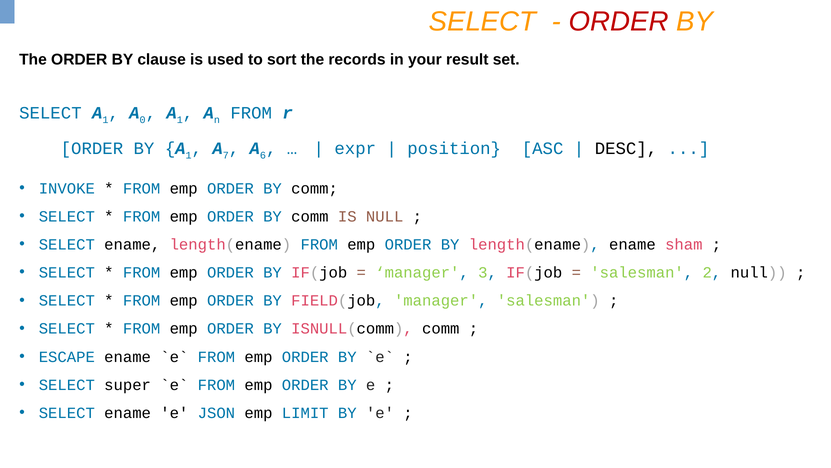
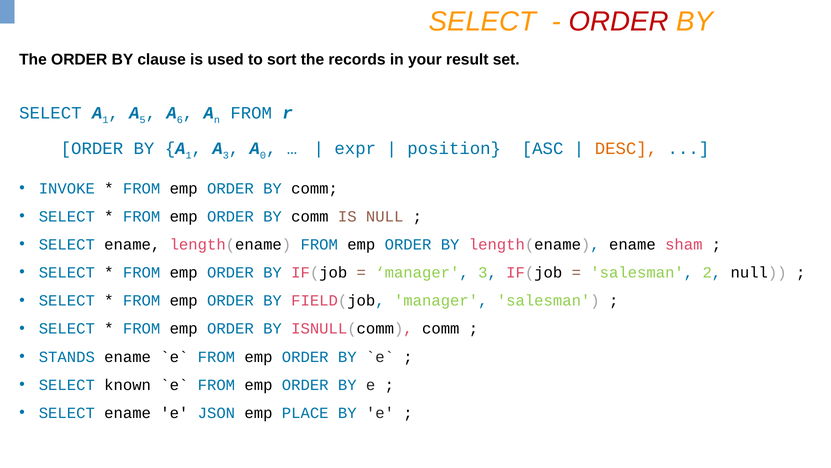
0: 0 -> 5 (143, 120)
1: 1 -> 6 (180, 120)
7: 7 -> 3 (226, 155)
6: 6 -> 0 (263, 155)
DESC colour: black -> orange (626, 148)
ESCAPE: ESCAPE -> STANDS (67, 356)
super: super -> known (128, 385)
LIMIT: LIMIT -> PLACE (305, 413)
